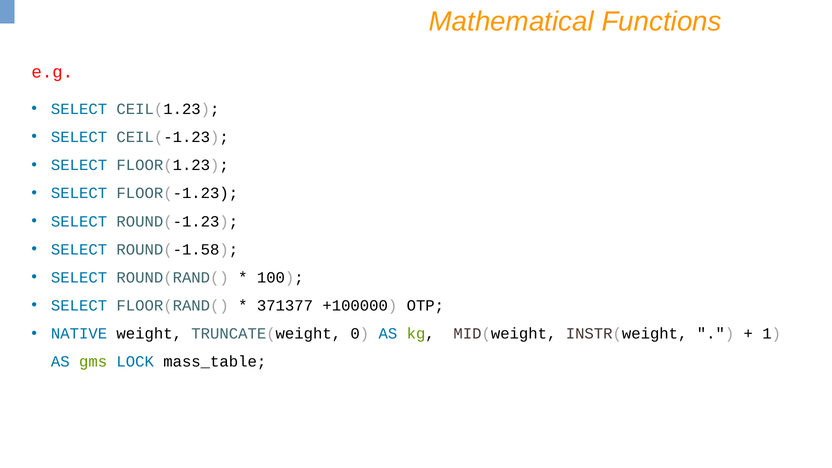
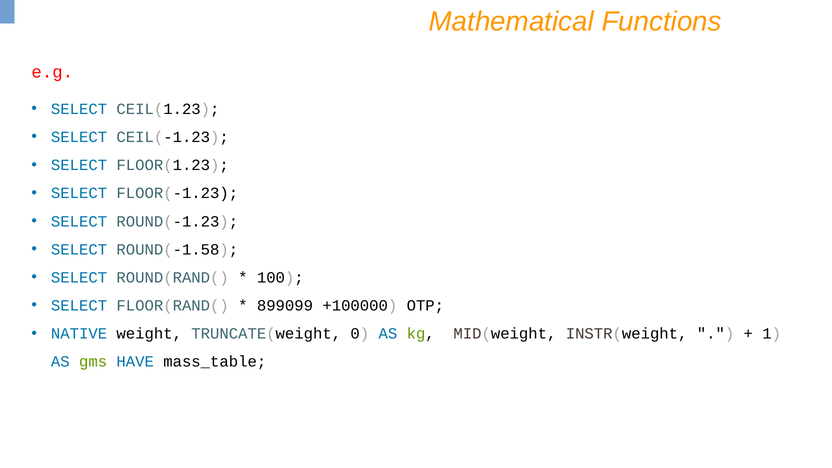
371377: 371377 -> 899099 (285, 306)
LOCK: LOCK -> HAVE (135, 362)
